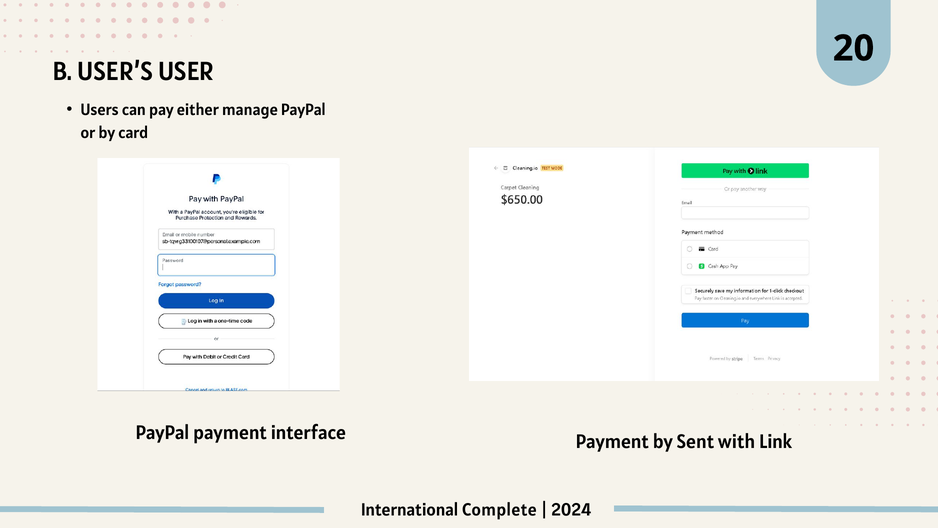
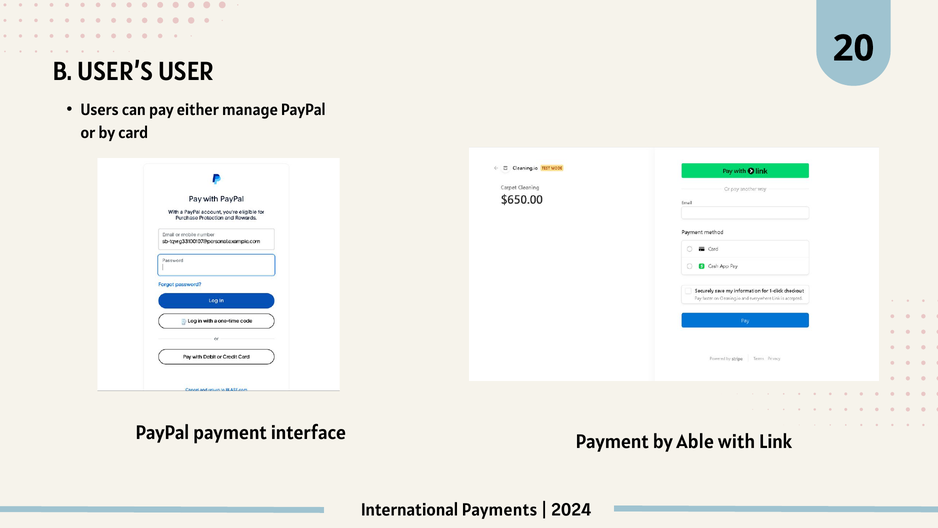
Sent: Sent -> Able (695, 441)
Complete: Complete -> Payments (499, 510)
